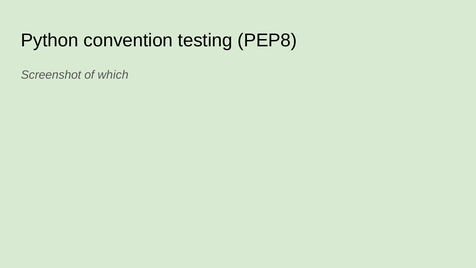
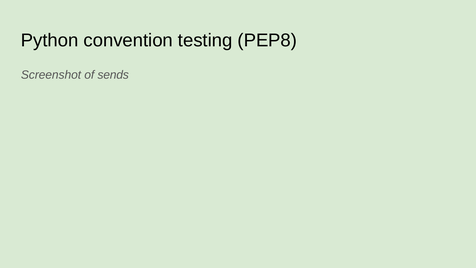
which: which -> sends (113, 75)
